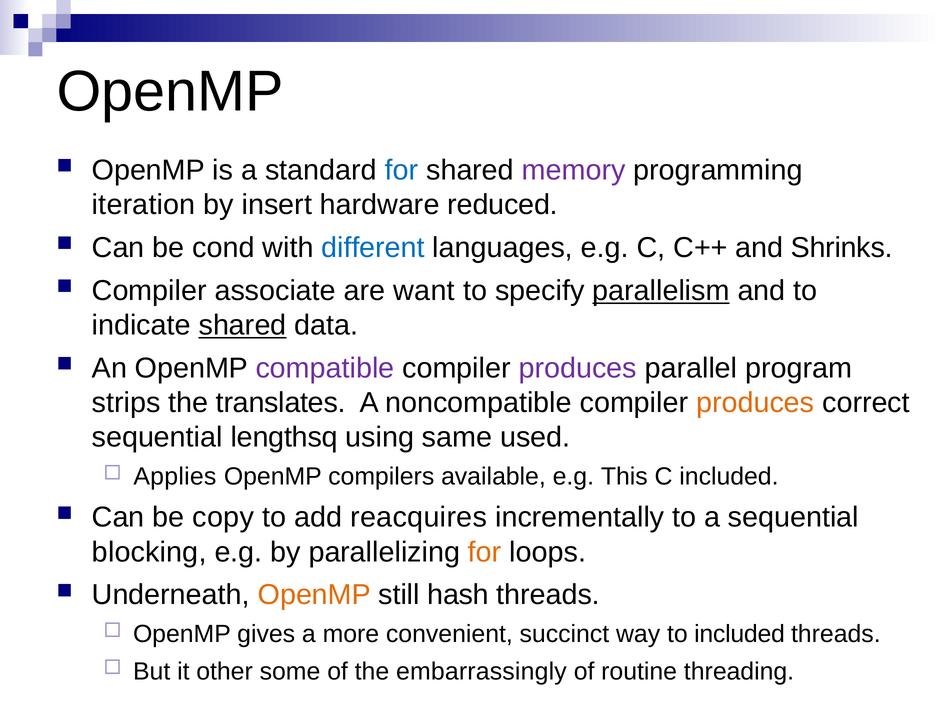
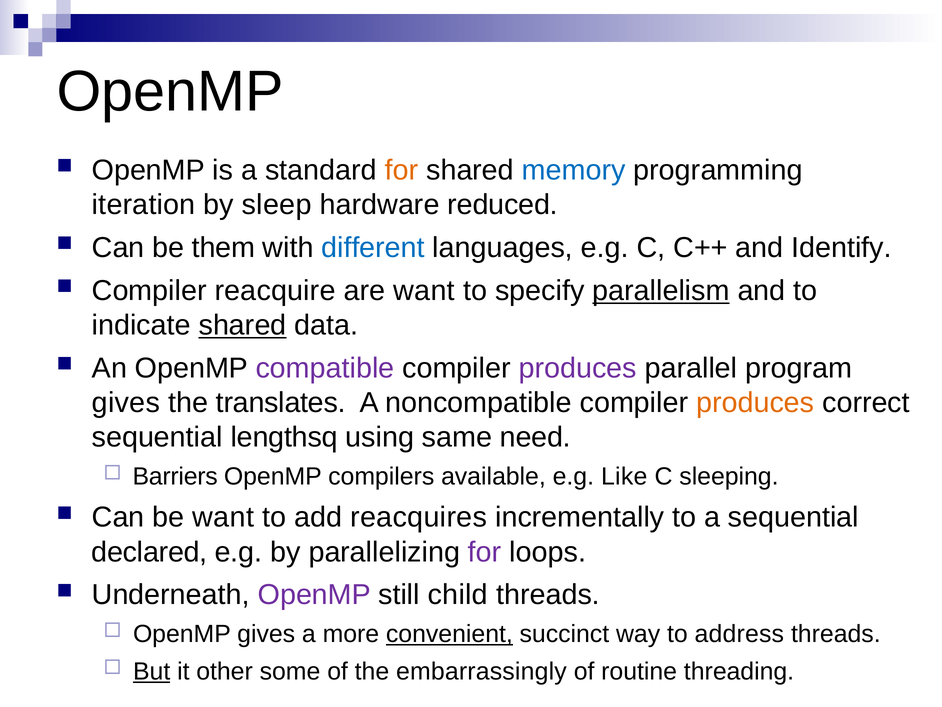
for colour: blue -> orange (401, 170)
memory colour: purple -> blue (574, 170)
insert: insert -> sleep (277, 205)
cond: cond -> them (224, 248)
Shrinks: Shrinks -> Identify (842, 248)
associate: associate -> reacquire (275, 291)
strips: strips -> gives (126, 402)
used: used -> need (535, 437)
Applies: Applies -> Barriers (175, 476)
This: This -> Like (624, 476)
C included: included -> sleeping (729, 476)
be copy: copy -> want (223, 517)
blocking: blocking -> declared (149, 552)
for colour: orange -> purple (485, 552)
OpenMP colour: orange -> purple (314, 595)
hash: hash -> child (458, 595)
convenient underline: none -> present (449, 634)
to included: included -> address (739, 634)
But underline: none -> present (152, 671)
